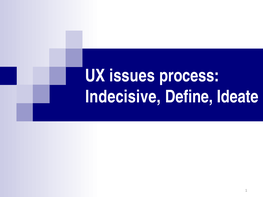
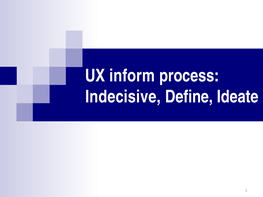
issues: issues -> inform (132, 76)
